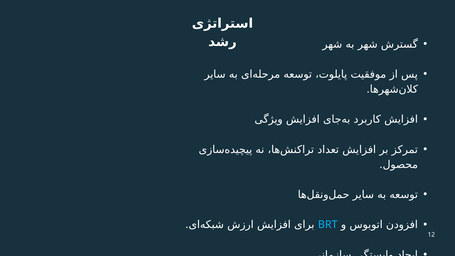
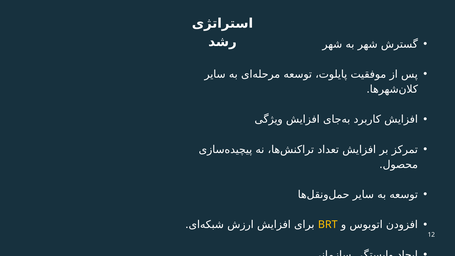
BRT colour: light blue -> yellow (328, 225)
